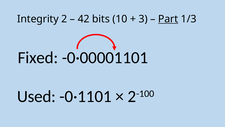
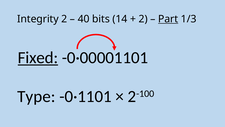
42: 42 -> 40 (84, 19)
10: 10 -> 14 (120, 19)
3: 3 -> 2 (143, 19)
Fixed underline: none -> present (38, 57)
Used: Used -> Type (36, 96)
